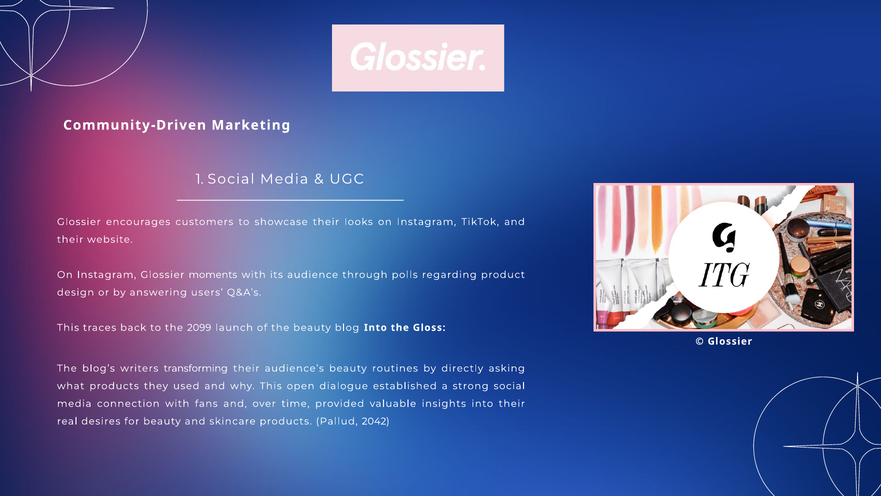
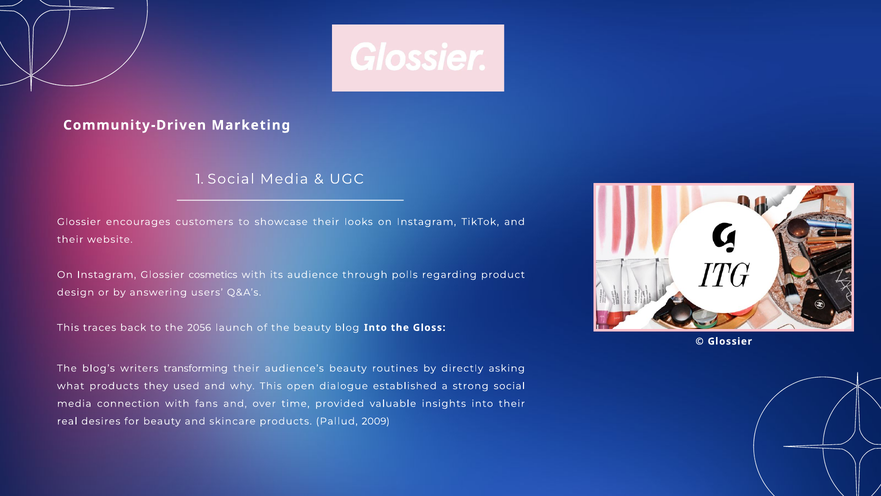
moments: moments -> cosmetics (213, 274)
2099: 2099 -> 2056 (199, 327)
2042: 2042 -> 2009 (376, 421)
